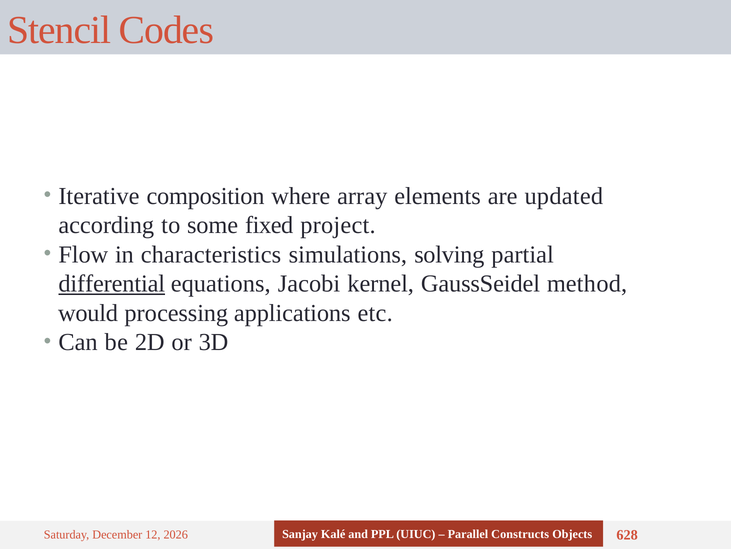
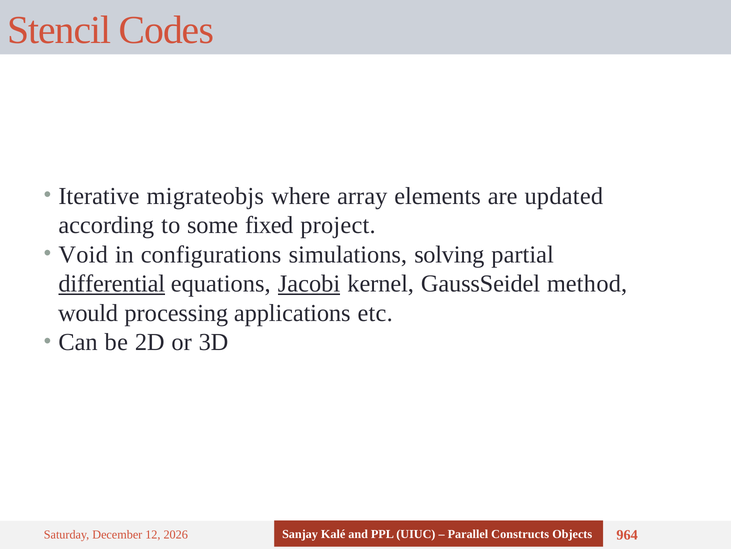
composition: composition -> migrateobjs (205, 196)
Flow: Flow -> Void (83, 254)
characteristics: characteristics -> configurations (211, 254)
Jacobi underline: none -> present (309, 283)
628: 628 -> 964 (627, 534)
